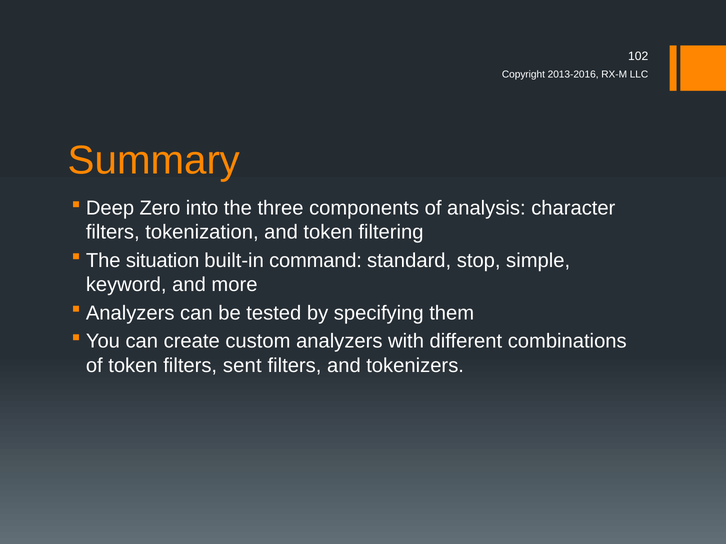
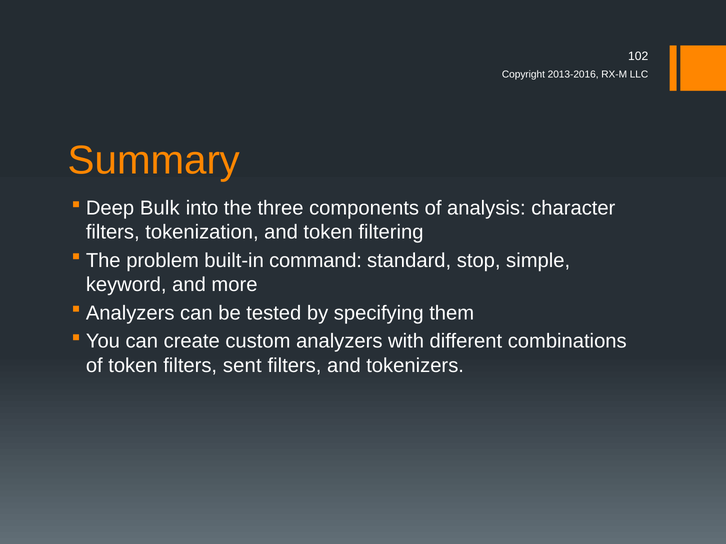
Zero: Zero -> Bulk (160, 208)
situation: situation -> problem (163, 261)
